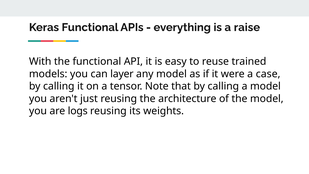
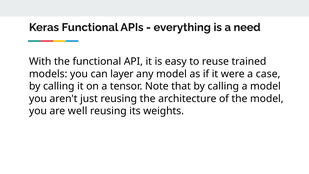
raise: raise -> need (247, 27)
logs: logs -> well (78, 111)
